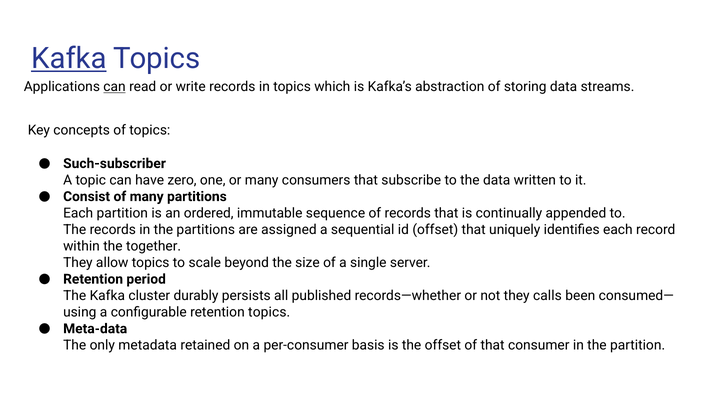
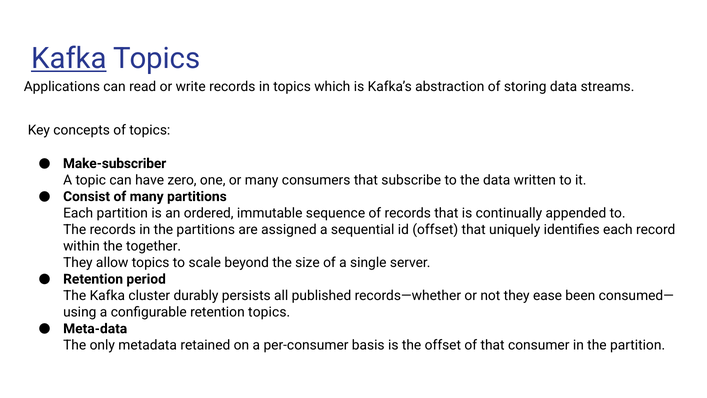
can underline: present -> none (115, 87)
Such-subscriber: Such-subscriber -> Make-subscriber (115, 163)
calls: calls -> ease (548, 295)
